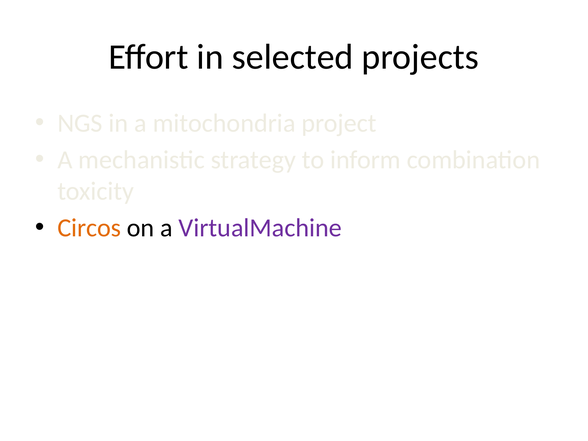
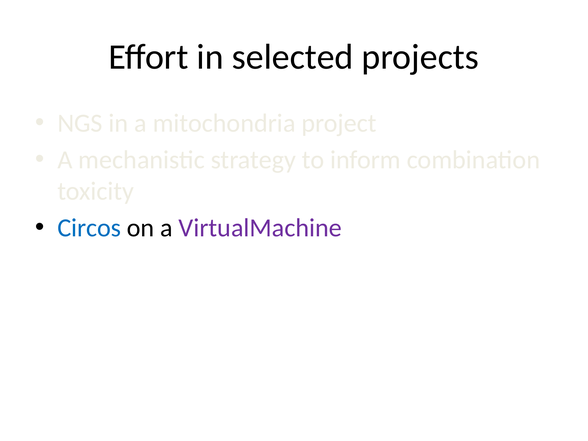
Circos colour: orange -> blue (89, 228)
